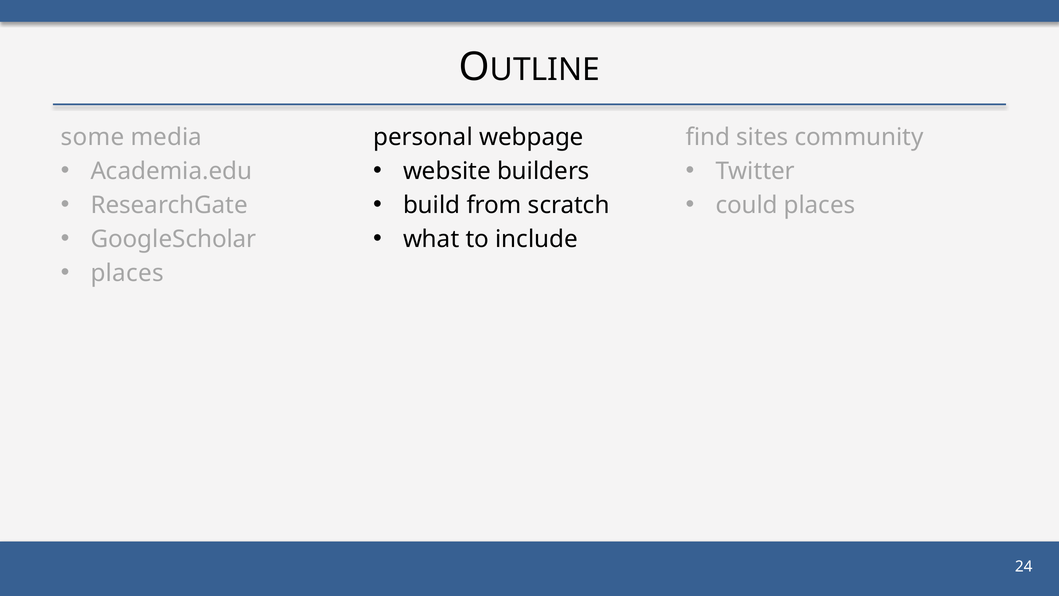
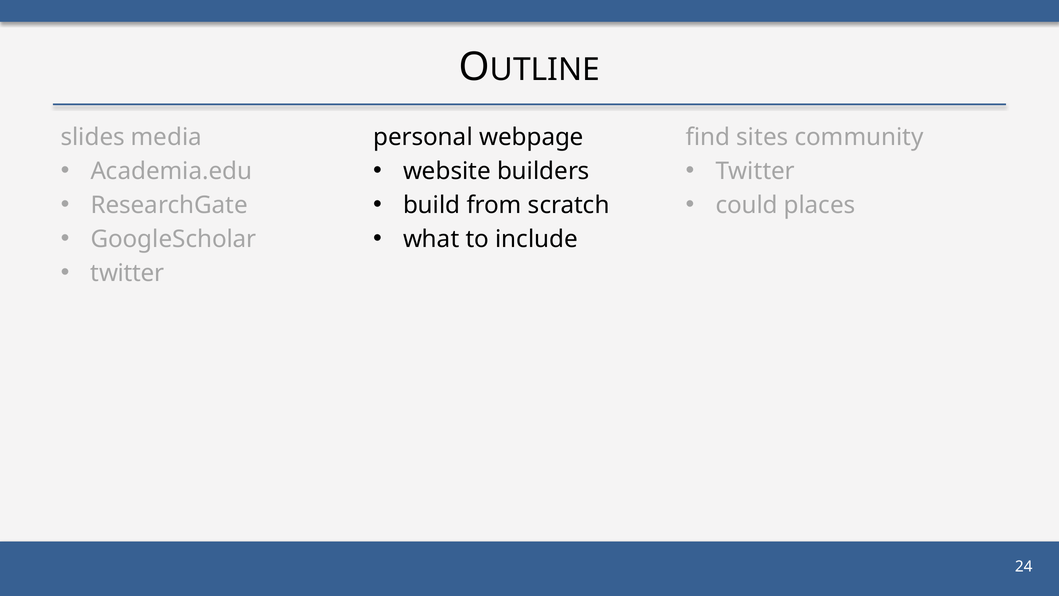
some: some -> slides (93, 137)
places: places -> twitter (127, 273)
